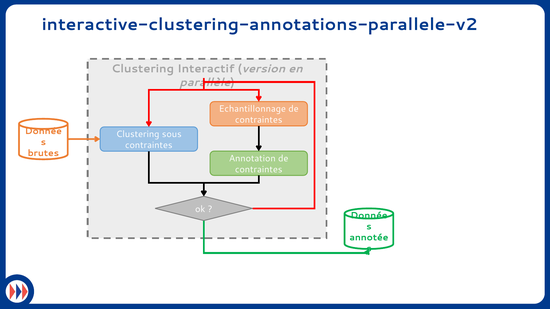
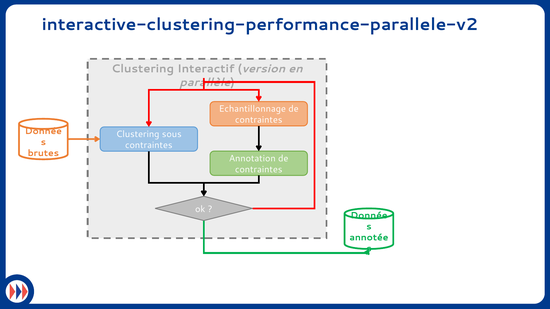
interactive-clustering-annotations-parallele-v2: interactive-clustering-annotations-parallele-v2 -> interactive-clustering-performance-parallele-v2 (260, 25)
